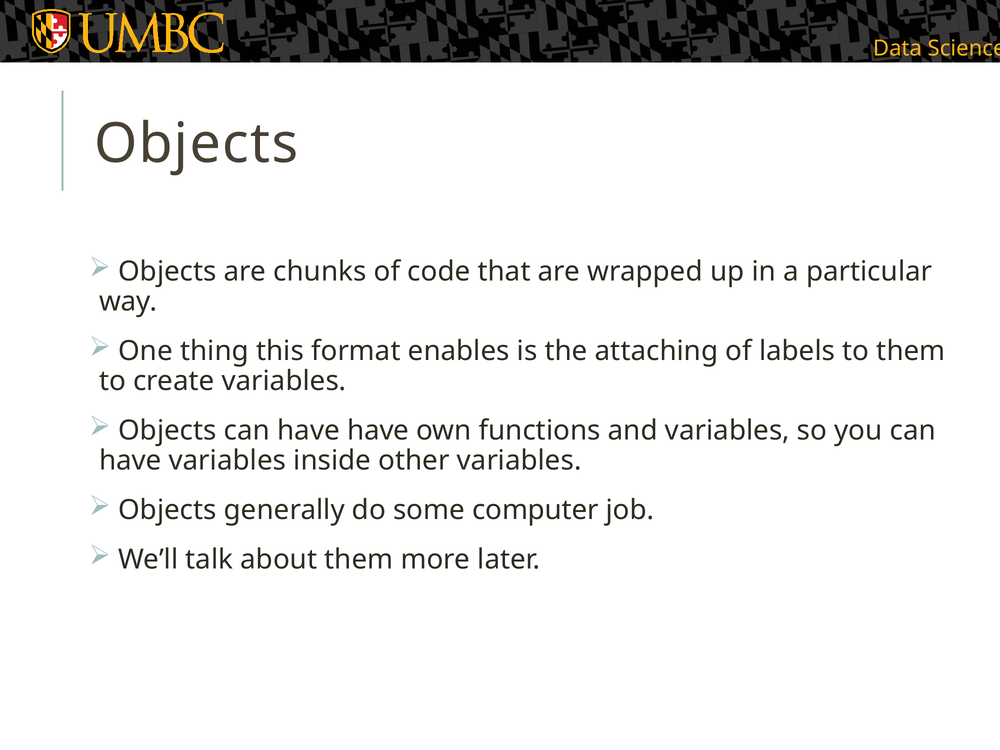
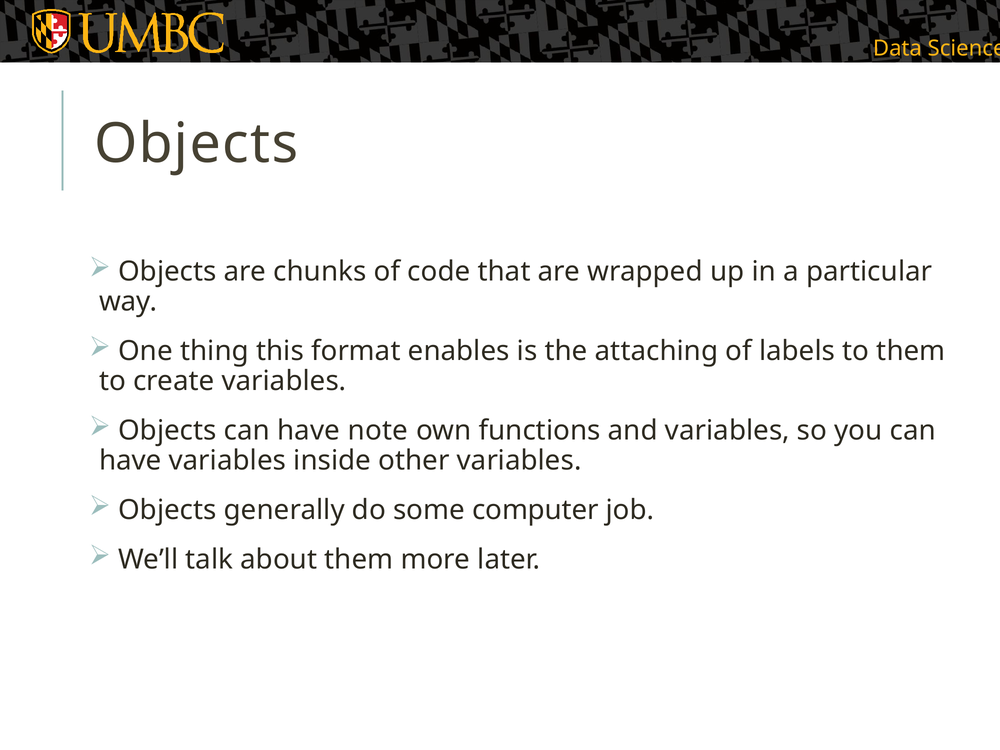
have have: have -> note (378, 431)
